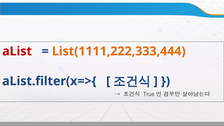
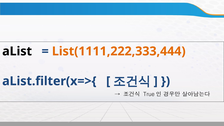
aList colour: red -> black (17, 51)
